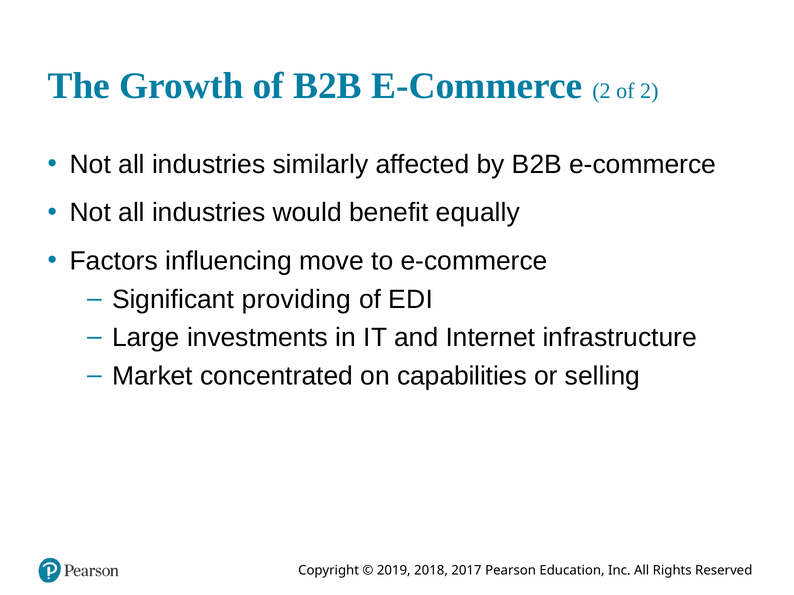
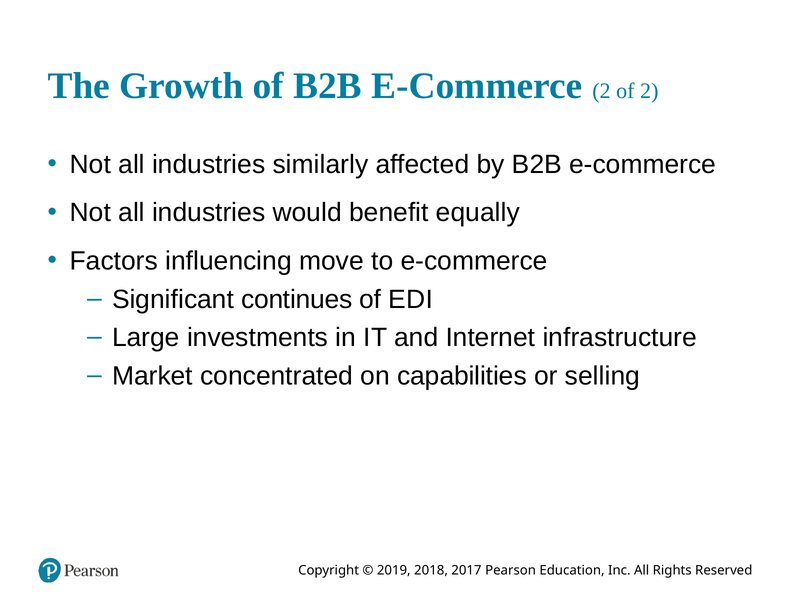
providing: providing -> continues (297, 300)
